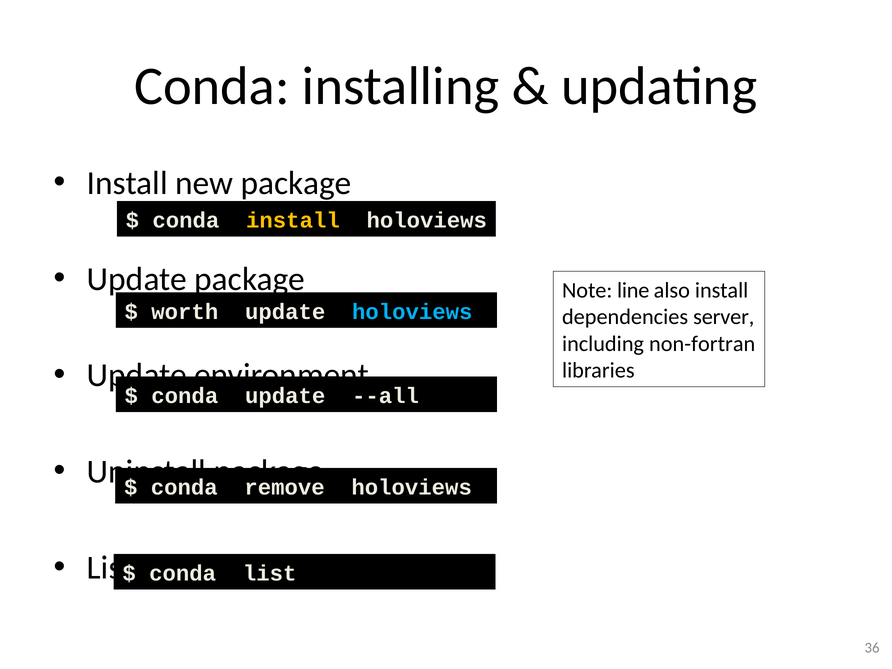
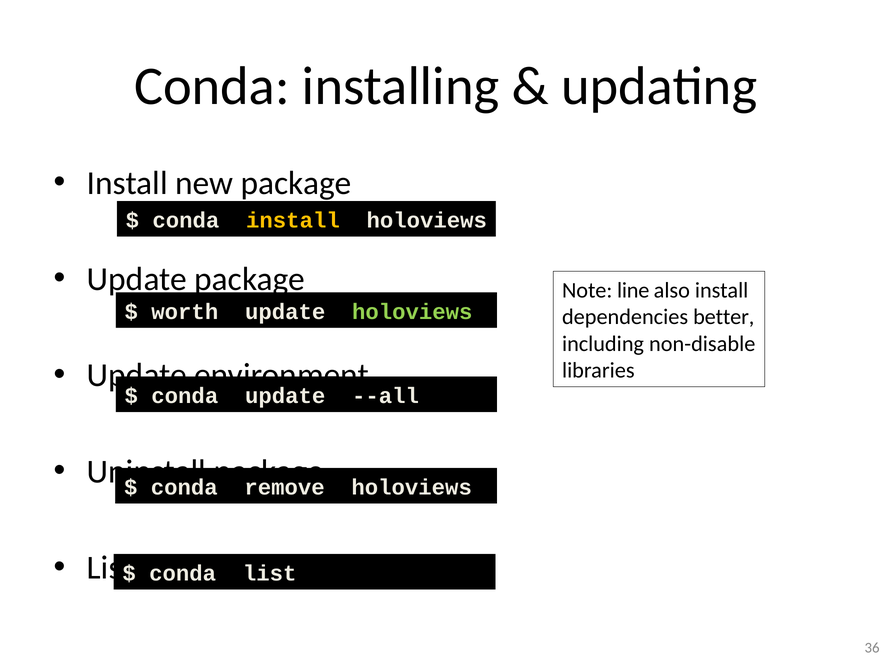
holoviews colour: light blue -> light green (412, 312)
server: server -> better (724, 317)
non-fortran: non-fortran -> non-disable (702, 344)
